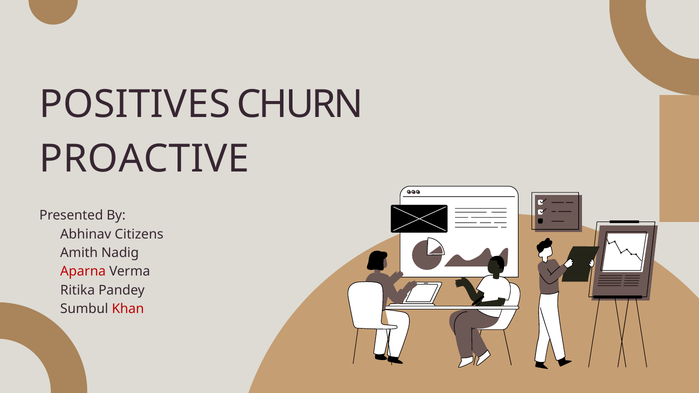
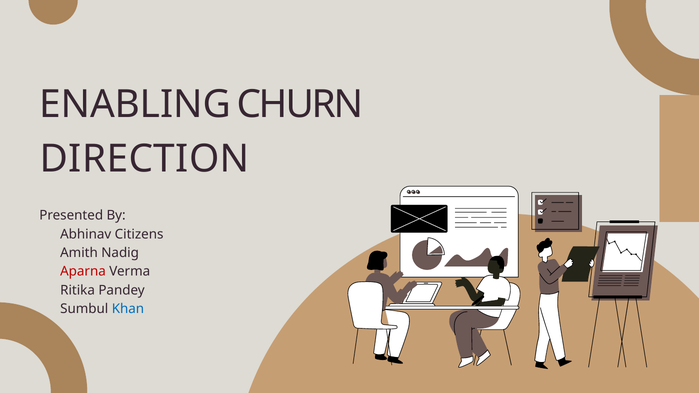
POSITIVES: POSITIVES -> ENABLING (135, 105)
PROACTIVE: PROACTIVE -> DIRECTION (145, 159)
Khan colour: red -> blue (128, 309)
